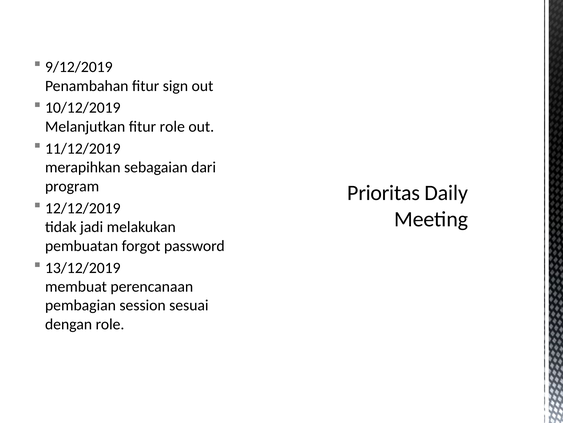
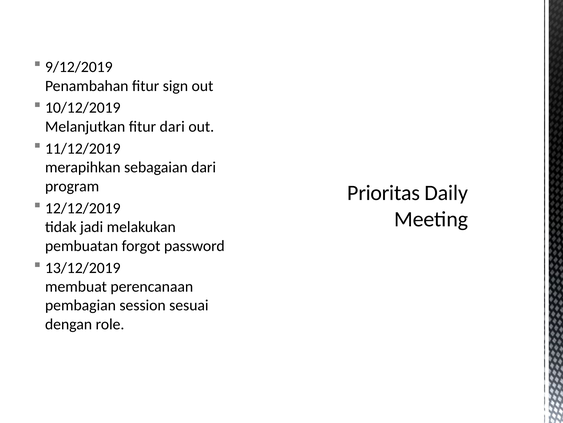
fitur role: role -> dari (172, 126)
